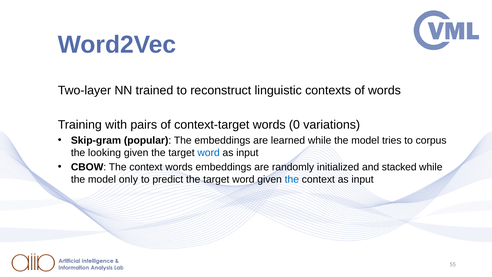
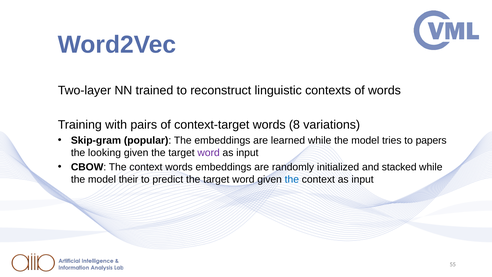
0: 0 -> 8 (294, 125)
corpus: corpus -> papers (431, 140)
word colour: blue -> purple (209, 152)
only: only -> their (129, 179)
